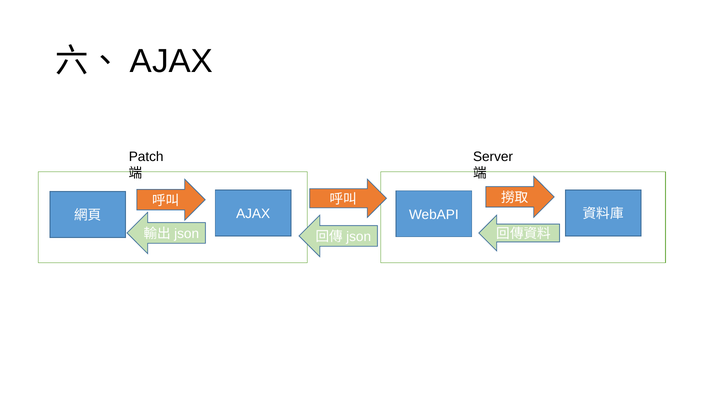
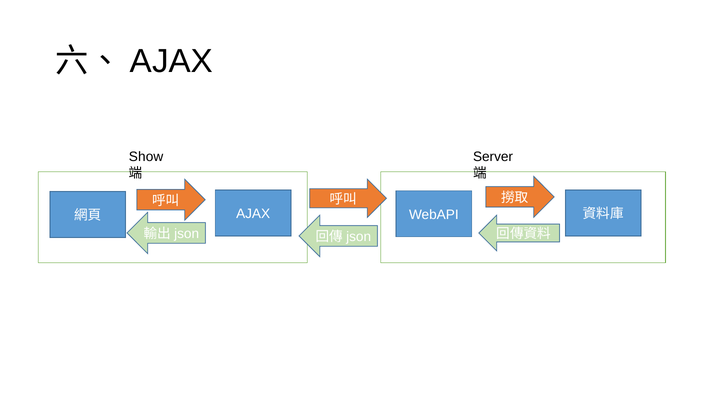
Patch: Patch -> Show (146, 156)
